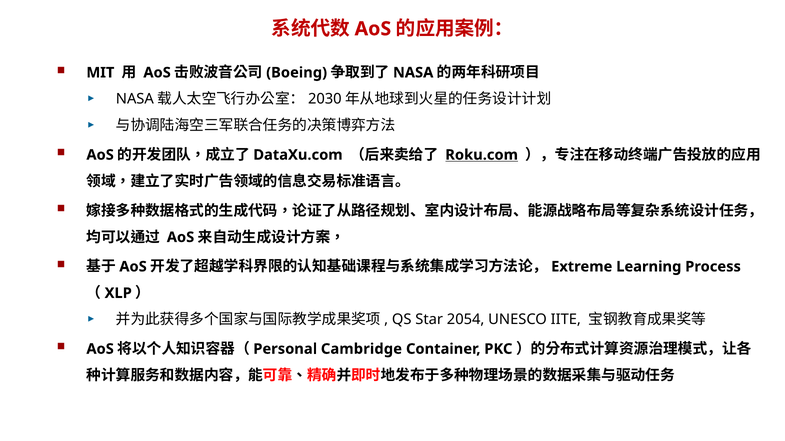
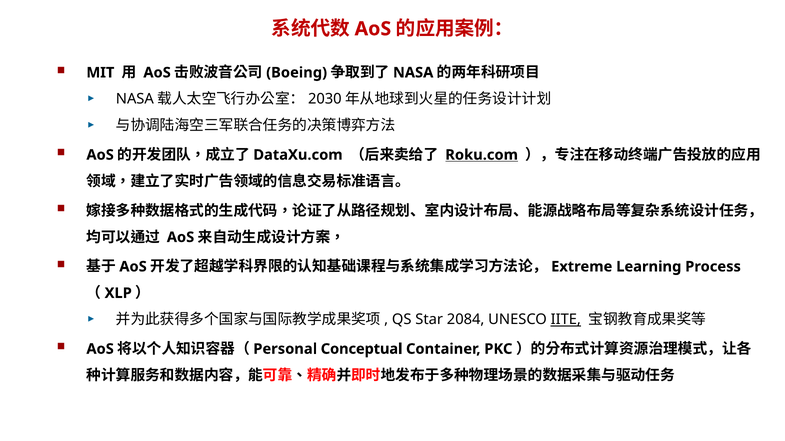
2054: 2054 -> 2084 (466, 320)
IITE underline: none -> present (566, 320)
Cambridge: Cambridge -> Conceptual (362, 349)
